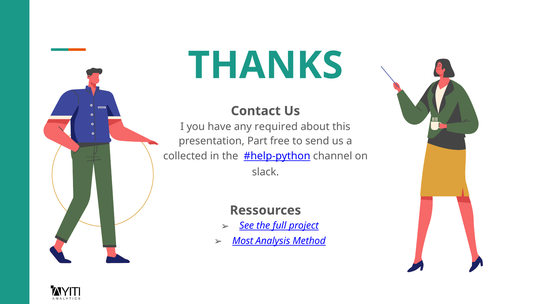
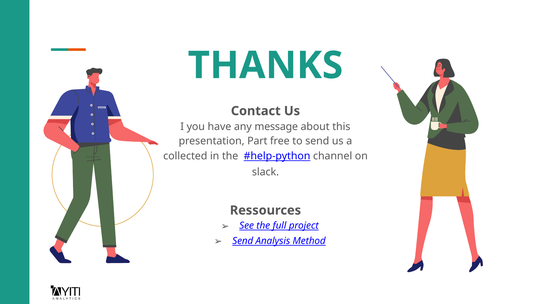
required: required -> message (276, 127)
Most: Most -> Send (243, 241)
